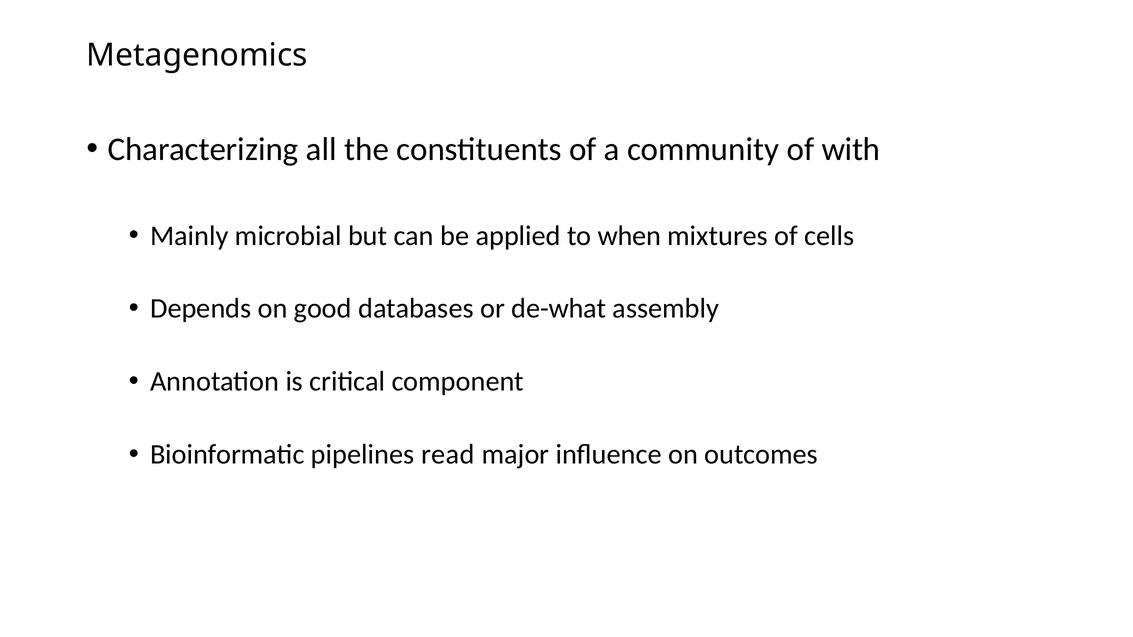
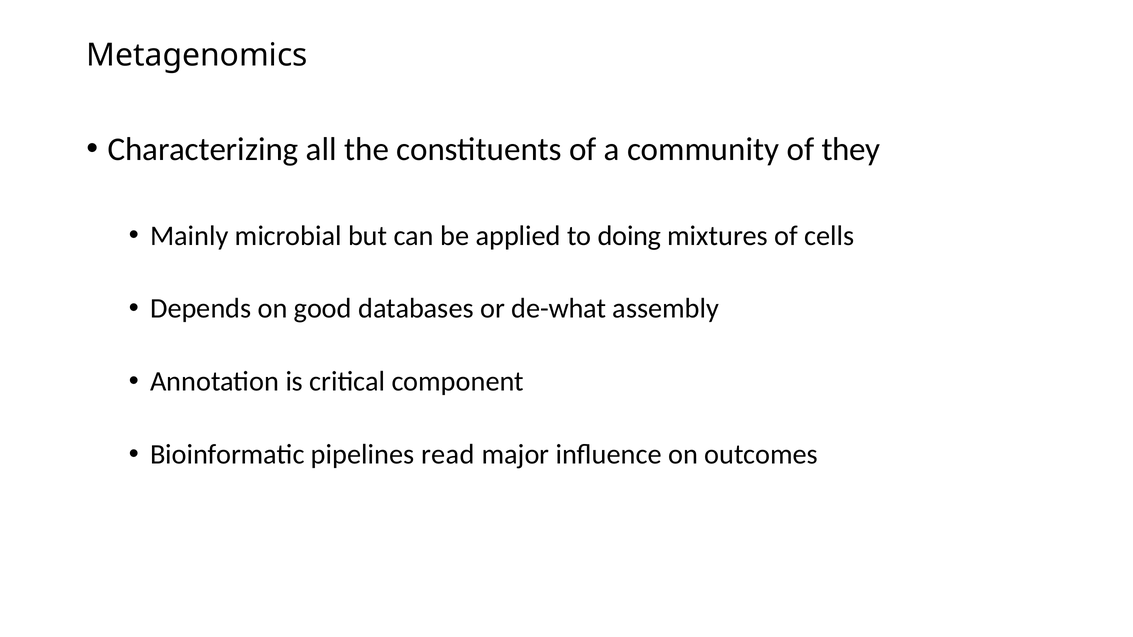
with: with -> they (851, 149)
when: when -> doing (629, 236)
